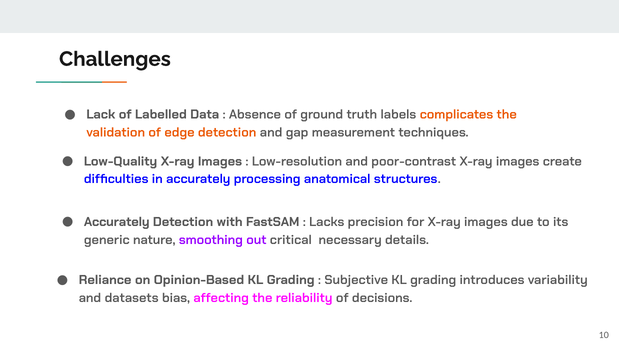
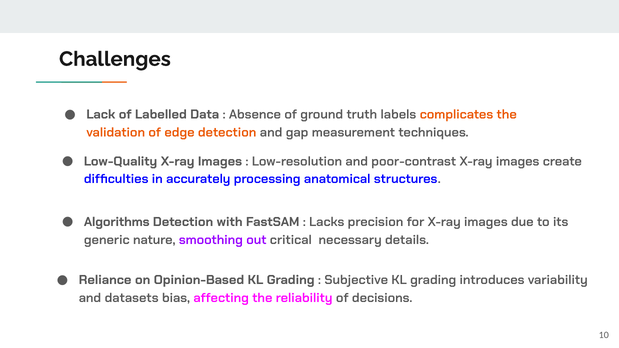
Accurately: Accurately -> Algorithms (117, 222)
